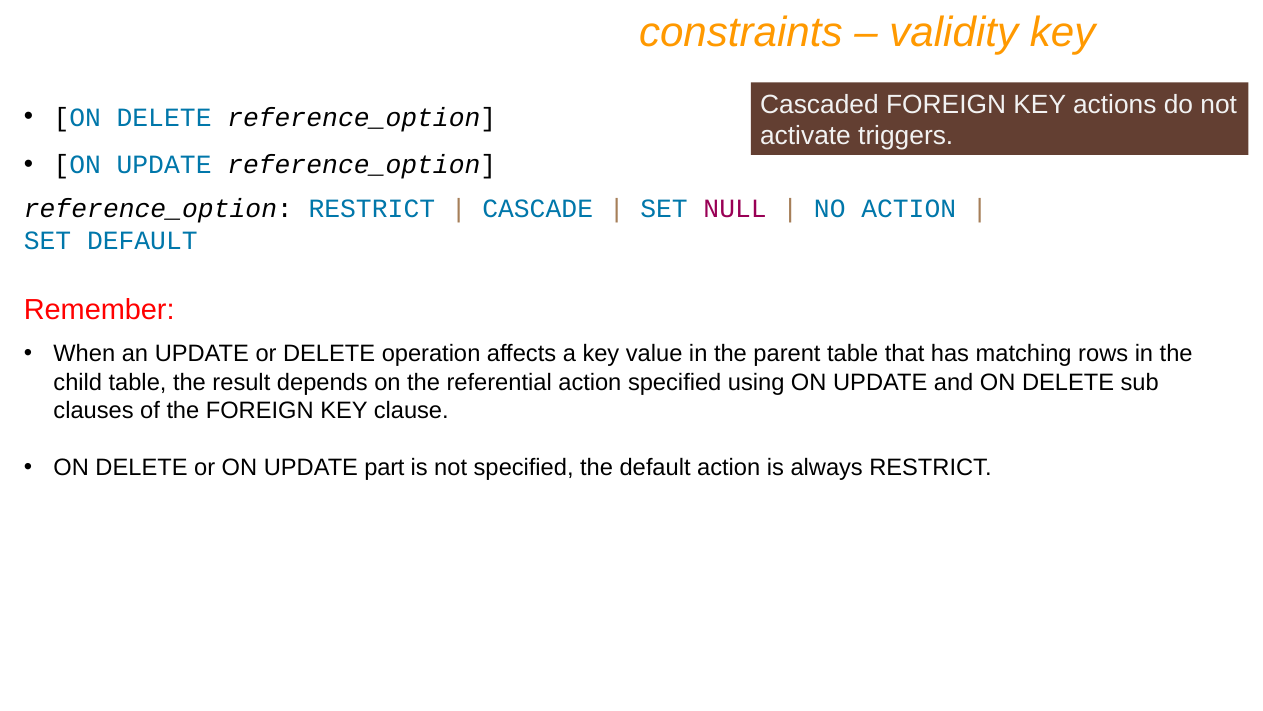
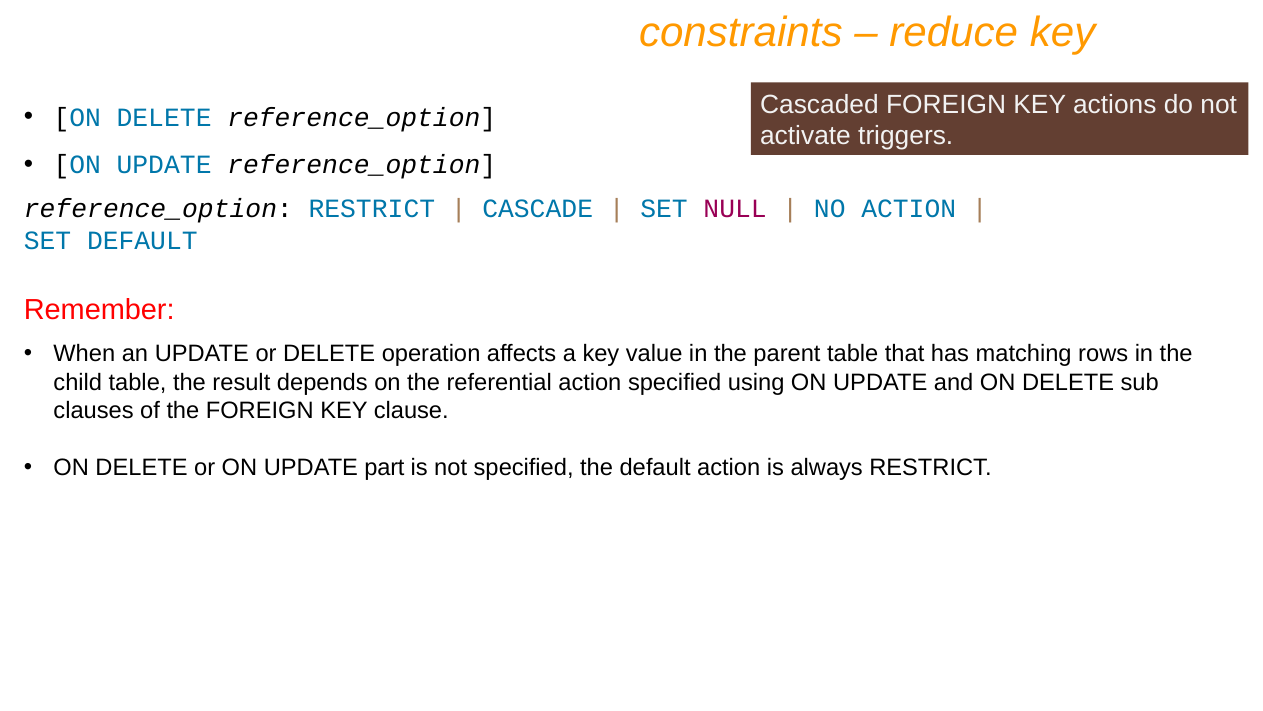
validity: validity -> reduce (954, 33)
